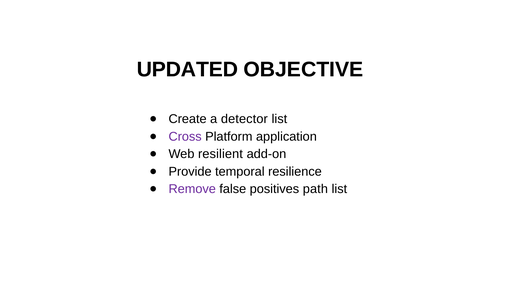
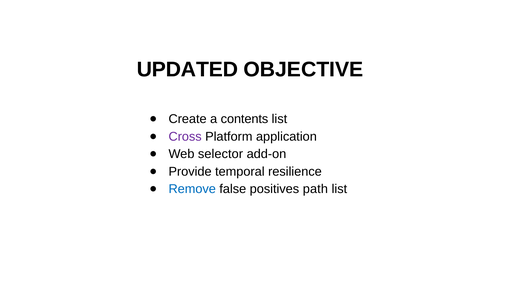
detector: detector -> contents (244, 119)
resilient: resilient -> selector (220, 154)
Remove colour: purple -> blue (192, 189)
